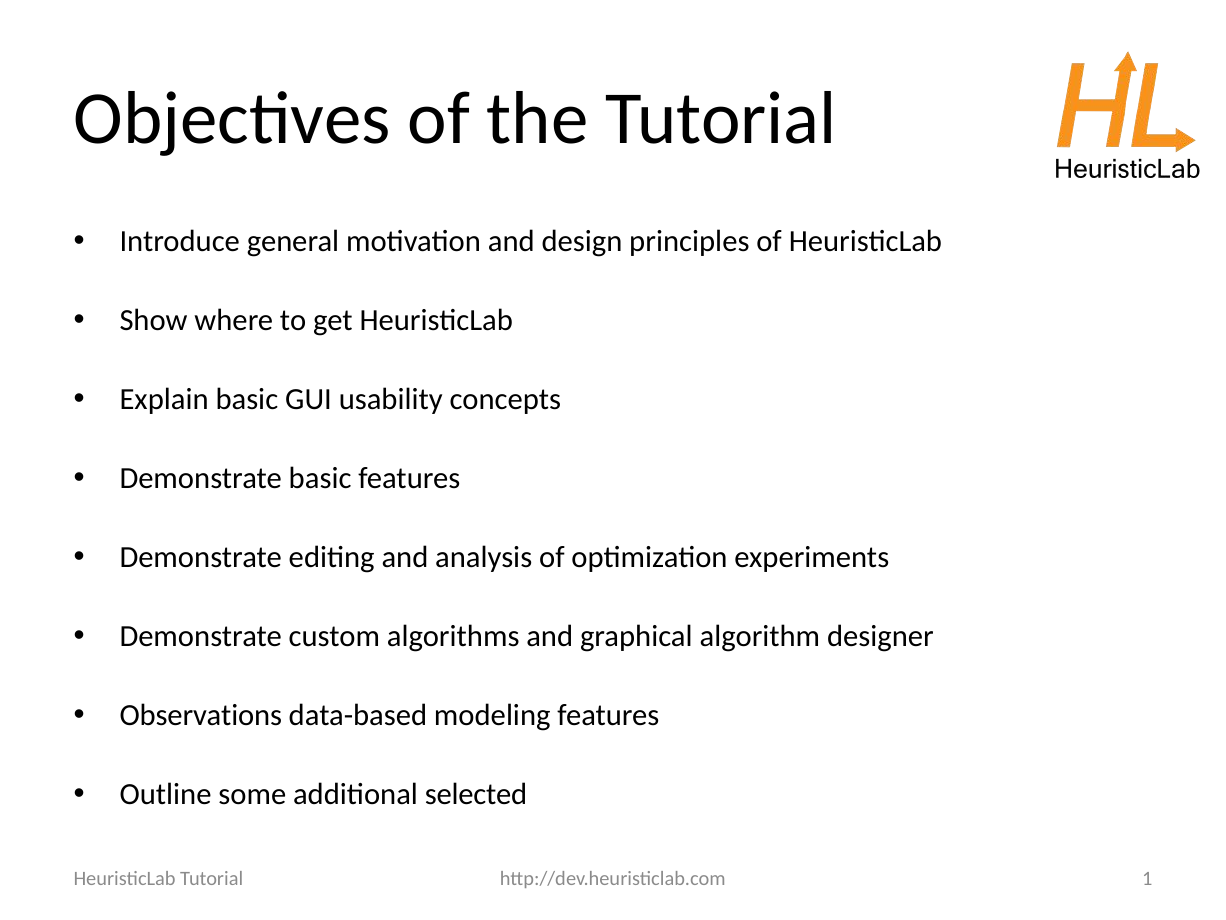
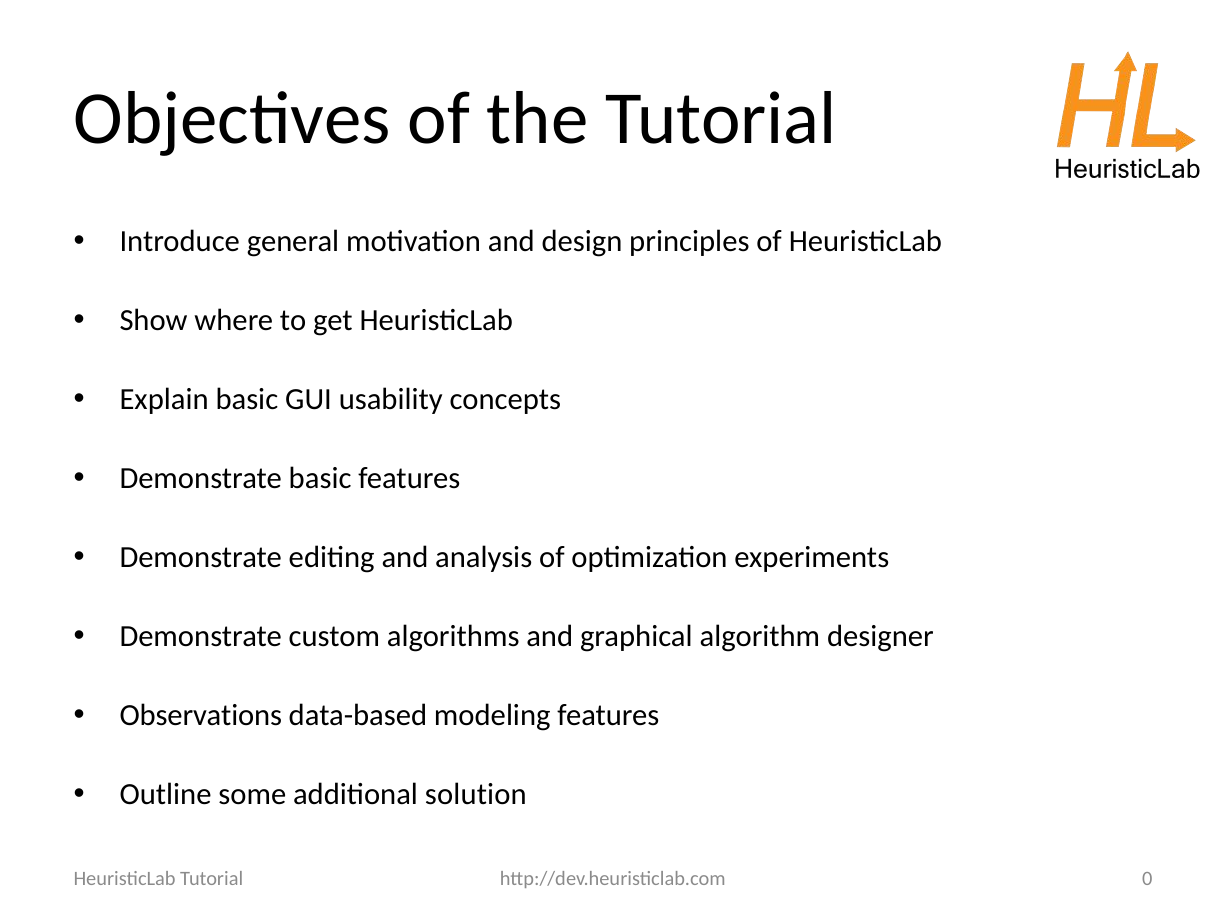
selected: selected -> solution (476, 794)
1: 1 -> 0 (1147, 878)
